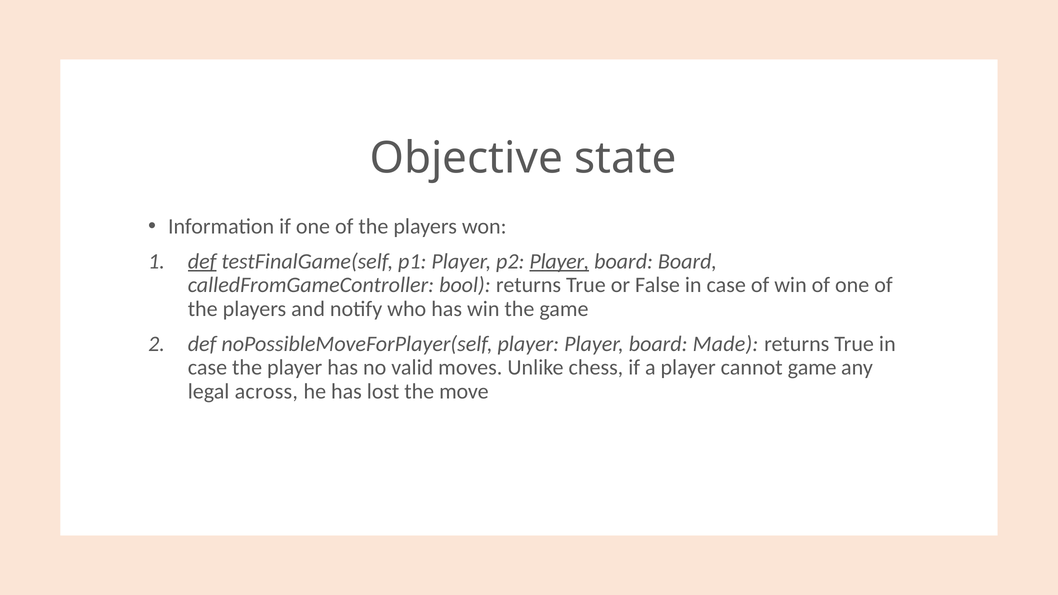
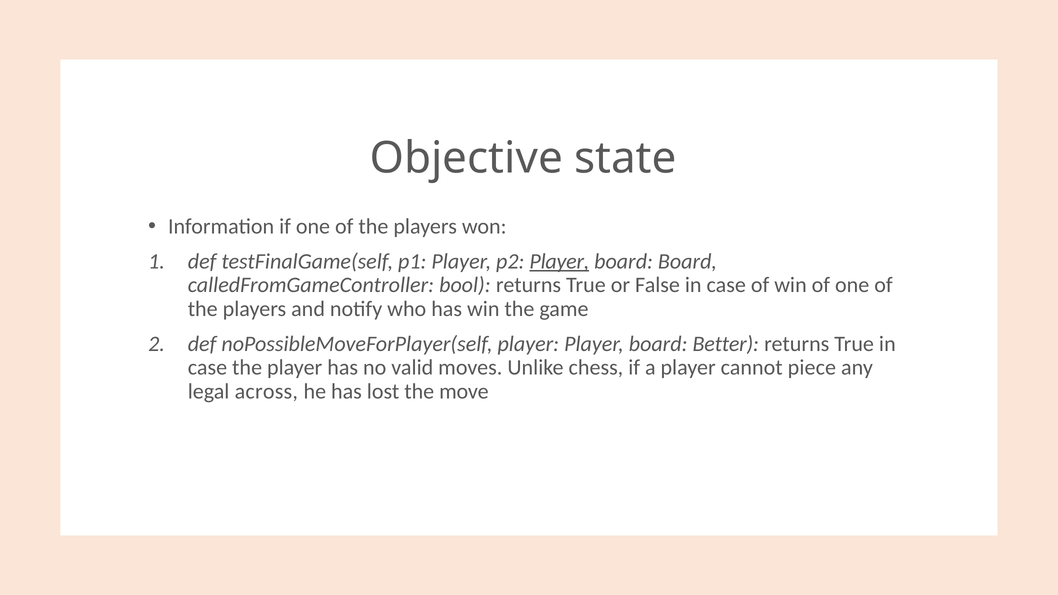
def underline: present -> none (202, 261)
Made: Made -> Better (726, 344)
cannot game: game -> piece (812, 368)
